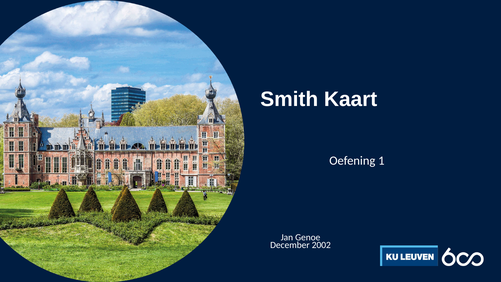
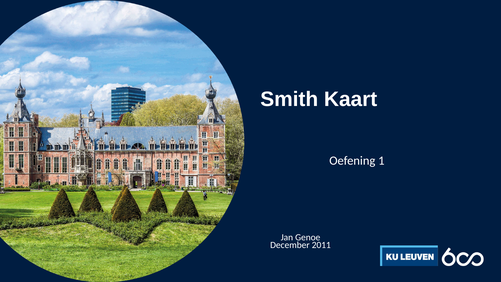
2002: 2002 -> 2011 (321, 245)
